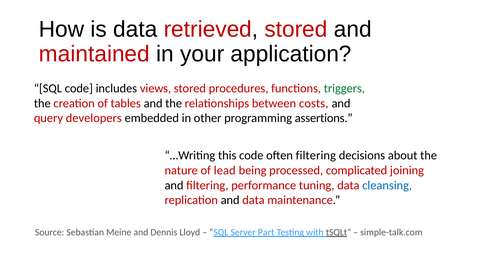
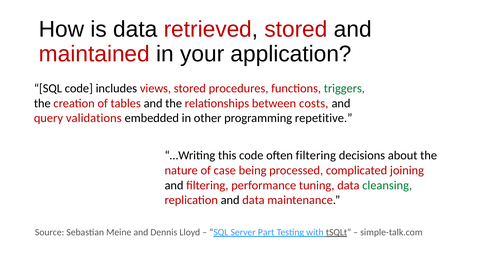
developers: developers -> validations (94, 118)
assertions: assertions -> repetitive (324, 118)
lead: lead -> case (225, 170)
cleansing colour: blue -> green (387, 185)
